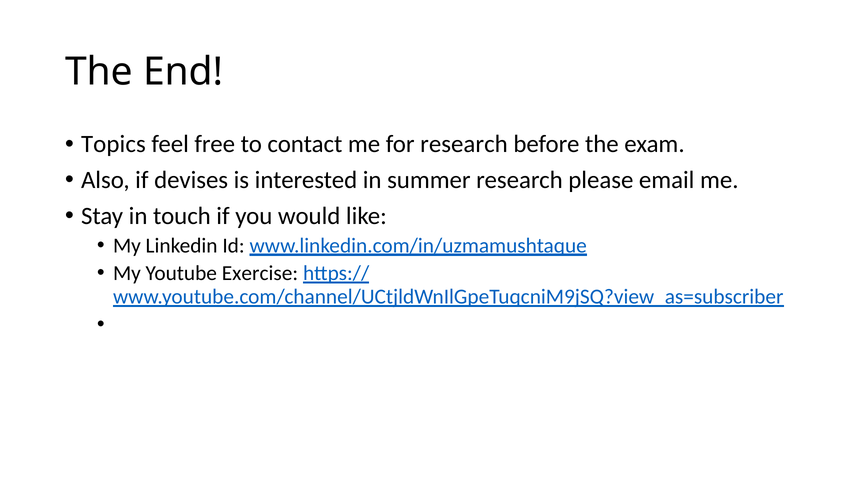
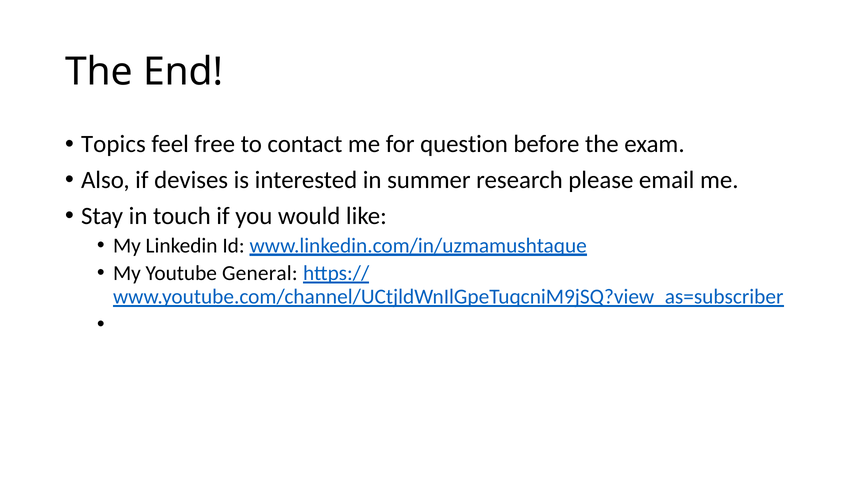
for research: research -> question (464, 144)
Exercise: Exercise -> General (260, 273)
